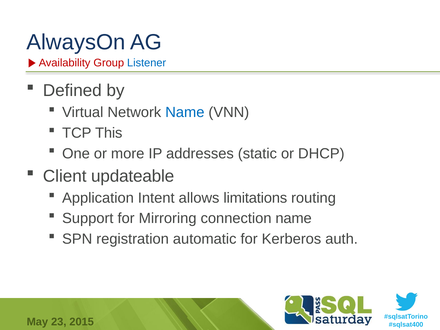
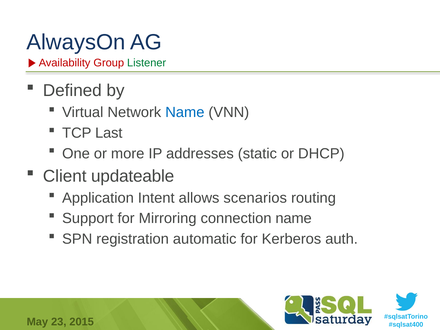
Listener colour: blue -> green (147, 63)
This: This -> Last (109, 133)
limitations: limitations -> scenarios (255, 198)
